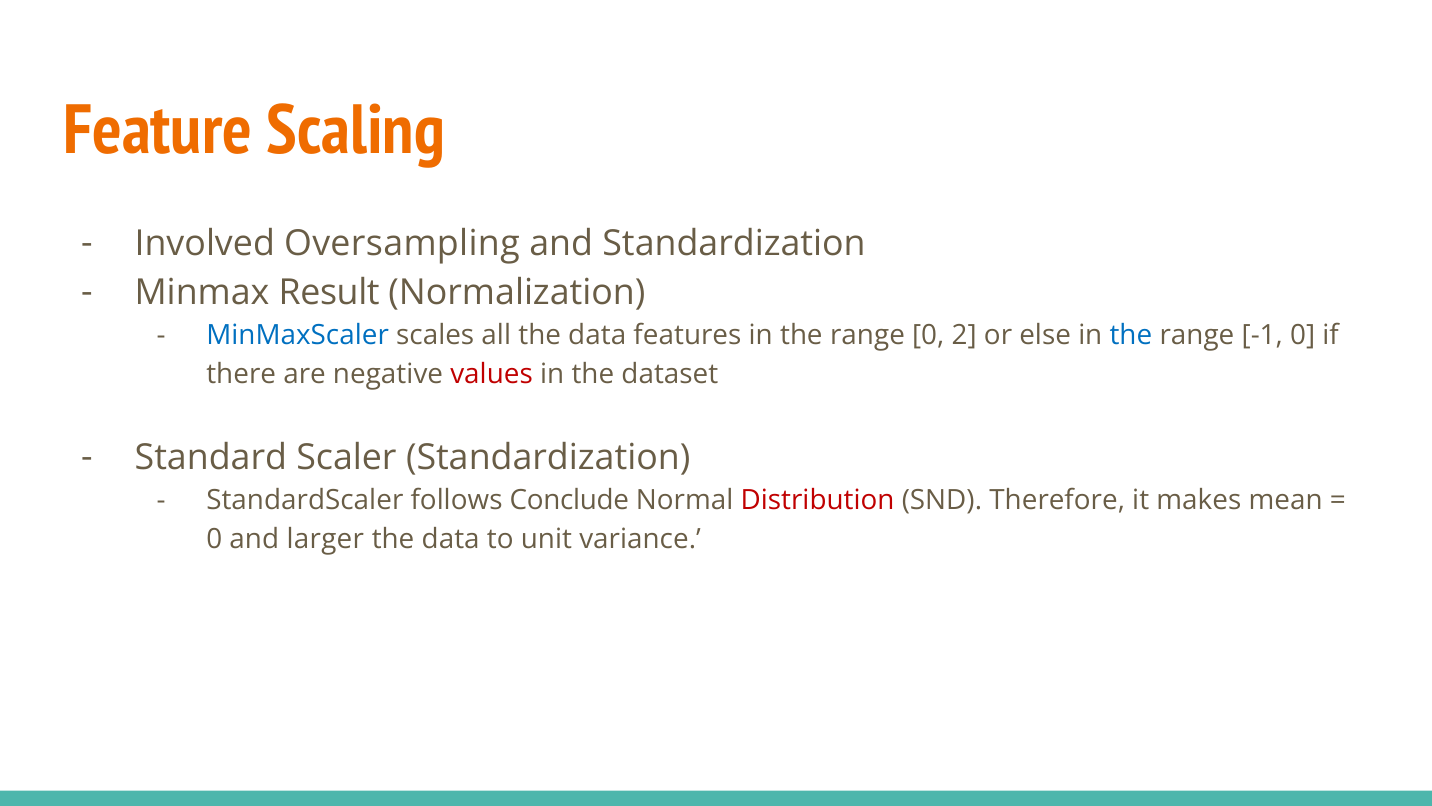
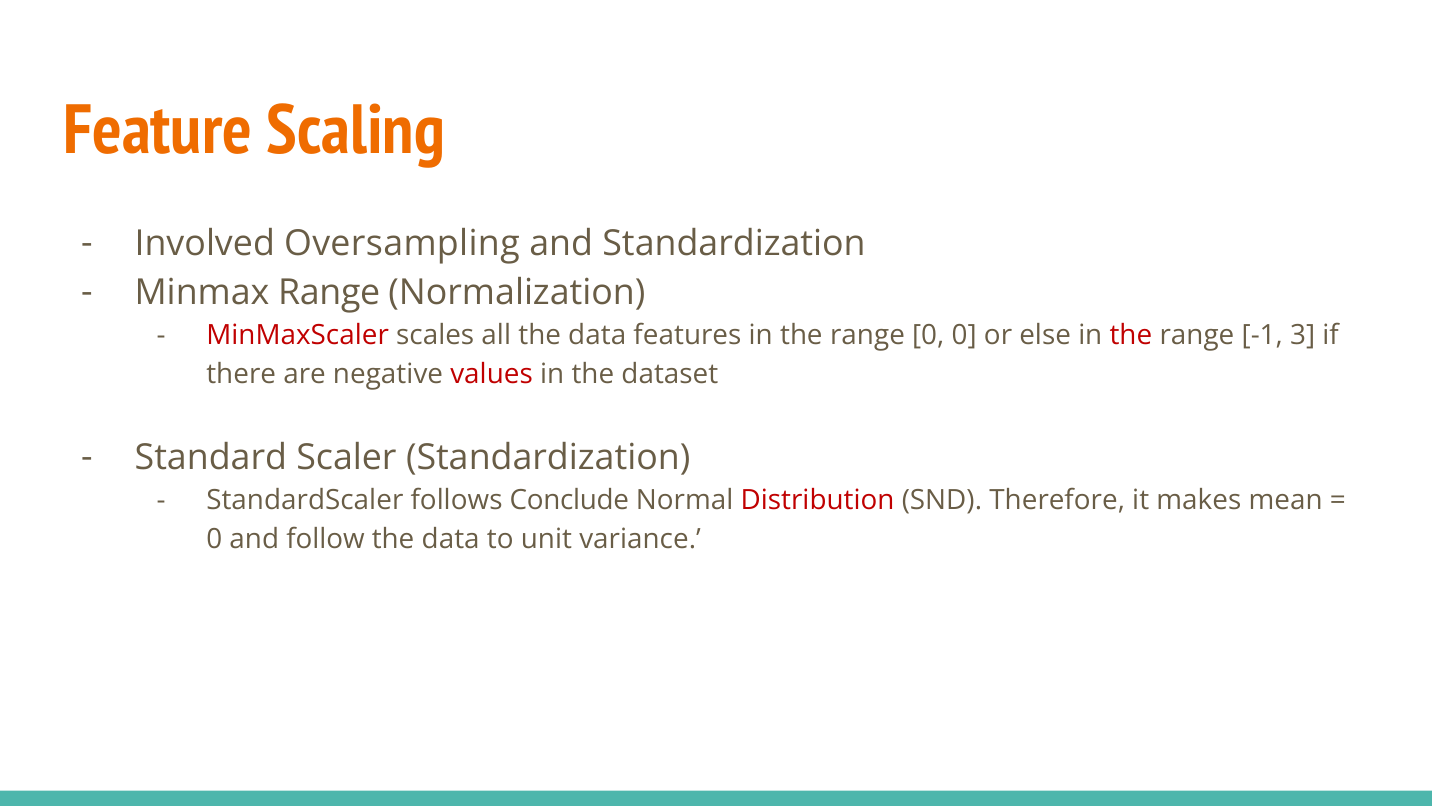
Minmax Result: Result -> Range (329, 292)
MinMaxScaler colour: blue -> red (298, 335)
0 2: 2 -> 0 (964, 335)
the colour: blue -> red (1131, 335)
-1 0: 0 -> 3 (1303, 335)
larger: larger -> follow (325, 539)
